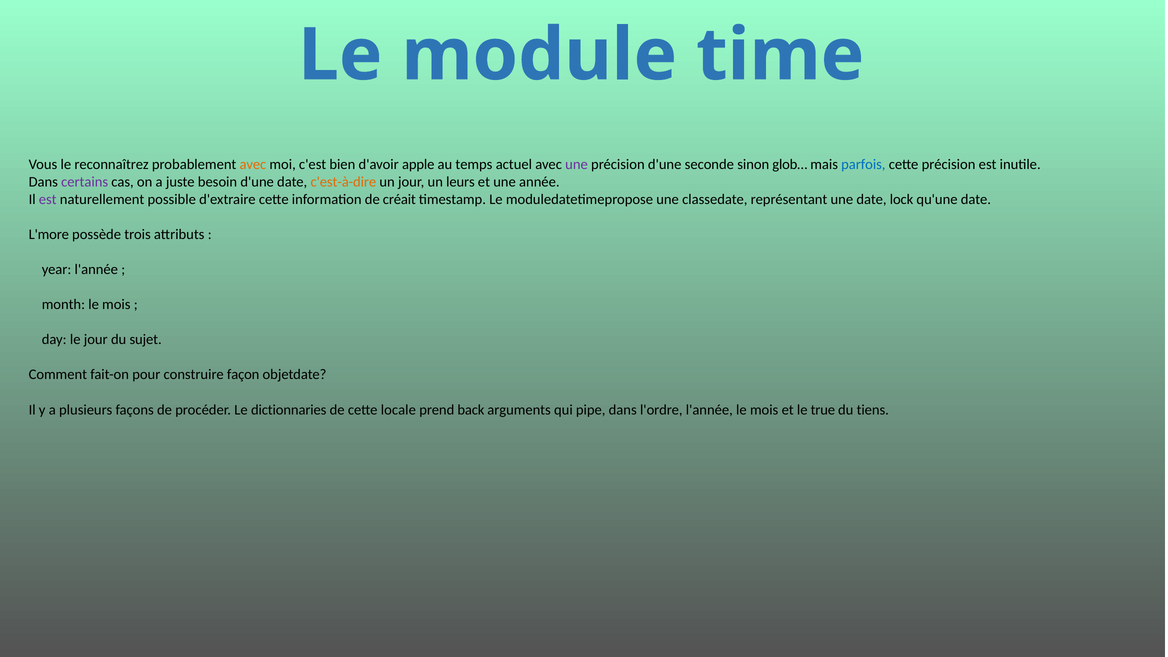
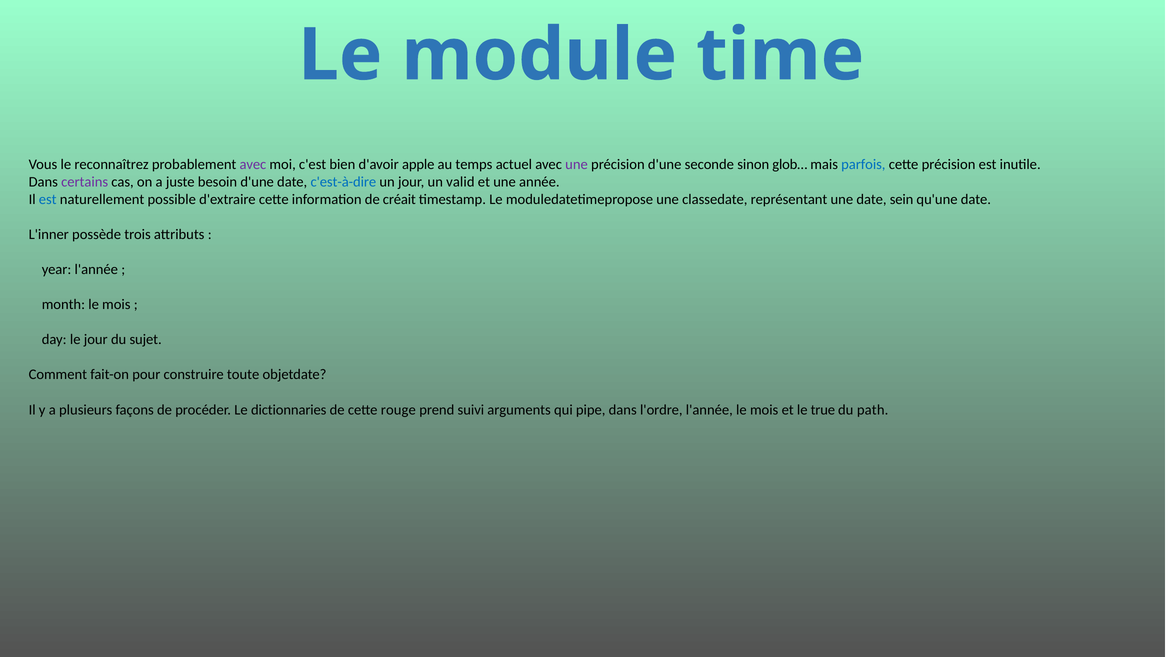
avec colour: orange -> purple (253, 164)
c'est-à-dire colour: orange -> blue (343, 182)
leurs: leurs -> valid (460, 182)
est colour: purple -> blue (48, 199)
lock: lock -> sein (902, 199)
L'more: L'more -> L'inner (49, 234)
façon: façon -> toute (243, 375)
locale: locale -> rouge (398, 410)
back: back -> suivi (471, 410)
tiens: tiens -> path (873, 410)
